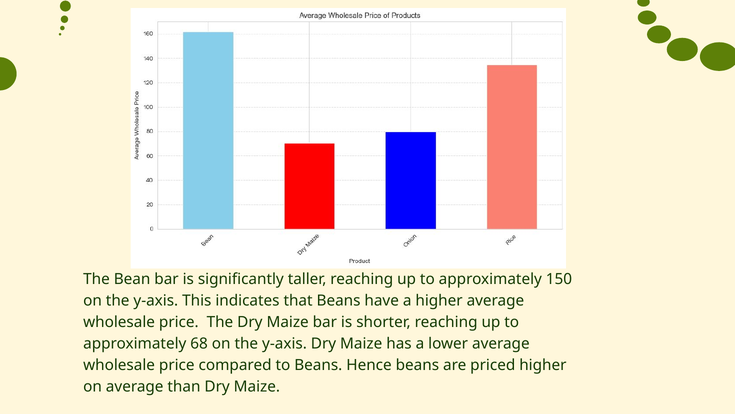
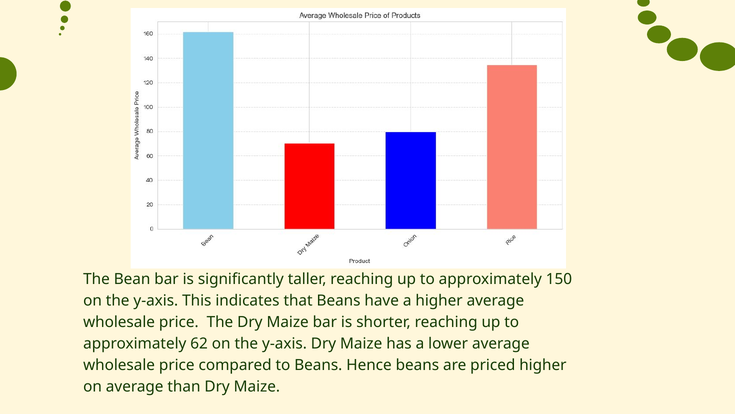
68: 68 -> 62 (199, 343)
